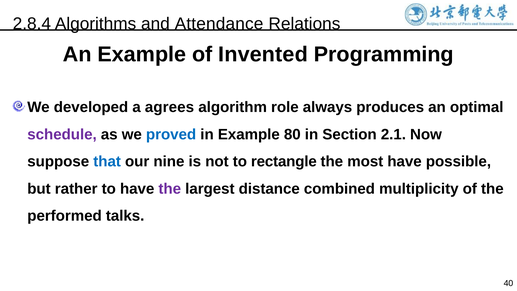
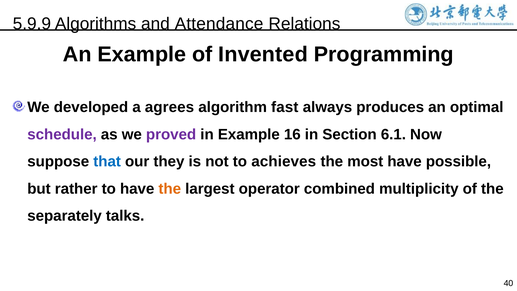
2.8.4: 2.8.4 -> 5.9.9 (32, 24)
role: role -> fast (285, 107)
proved colour: blue -> purple (171, 134)
80: 80 -> 16 (292, 134)
2.1: 2.1 -> 6.1 (393, 134)
nine: nine -> they (169, 161)
rectangle: rectangle -> achieves (284, 161)
the colour: purple -> orange (170, 189)
distance: distance -> operator (269, 189)
performed: performed -> separately (65, 216)
